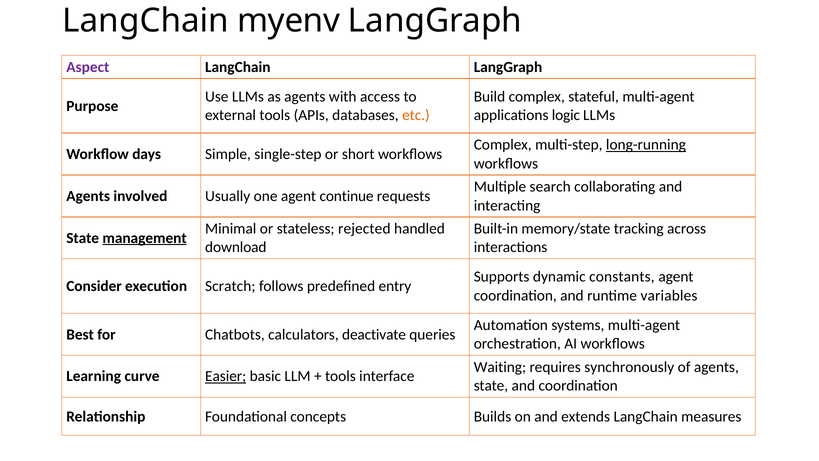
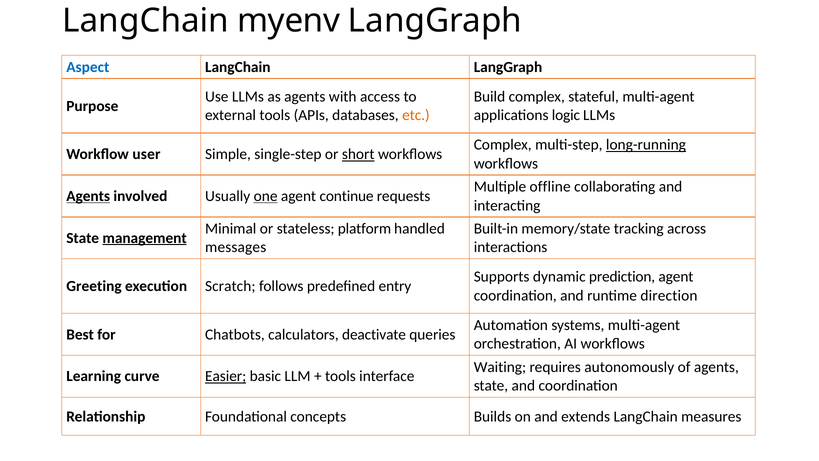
Aspect colour: purple -> blue (88, 67)
days: days -> user (146, 154)
short underline: none -> present (358, 154)
search: search -> offline (550, 187)
Agents underline: none -> present (88, 196)
one underline: none -> present (266, 196)
rejected: rejected -> platform (364, 229)
download: download -> messages (236, 247)
constants: constants -> prediction (622, 277)
Consider: Consider -> Greeting (94, 286)
variables: variables -> direction (669, 295)
synchronously: synchronously -> autonomously (629, 367)
